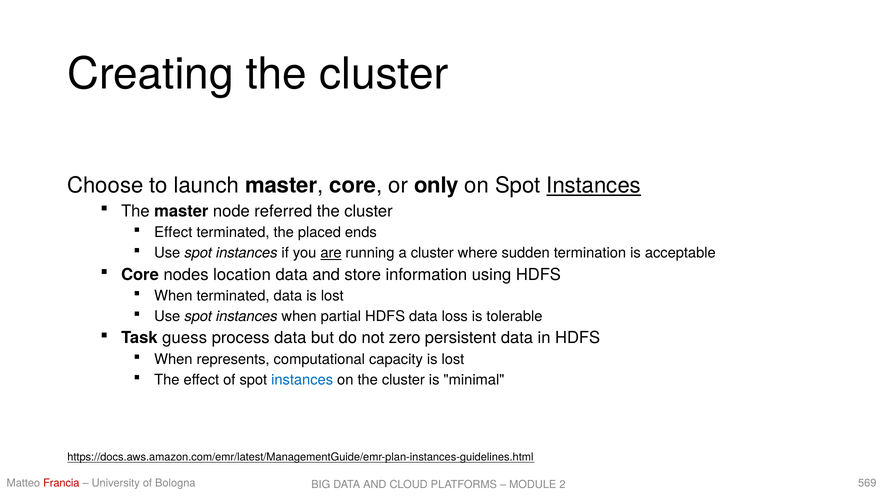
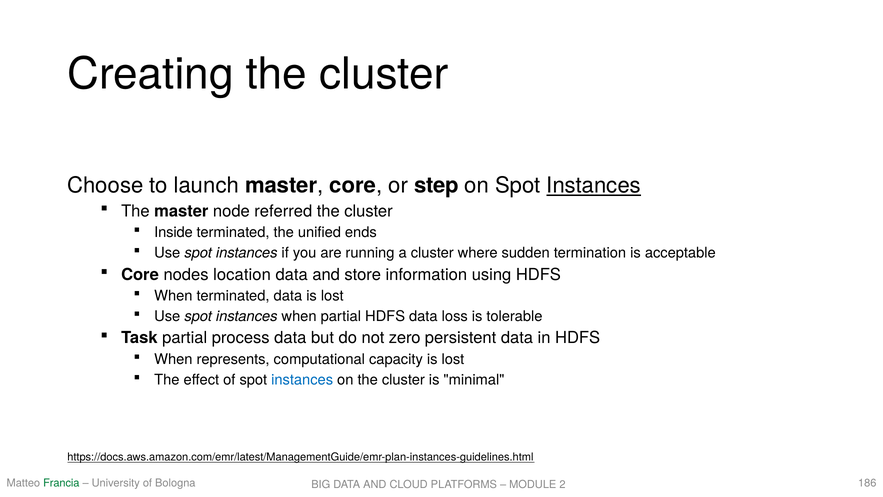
only: only -> step (436, 185)
Effect: Effect -> Inside (173, 232)
placed: placed -> unified (319, 232)
are underline: present -> none (331, 253)
Task guess: guess -> partial (185, 338)
Francia colour: red -> green (61, 483)
569: 569 -> 186 (867, 483)
